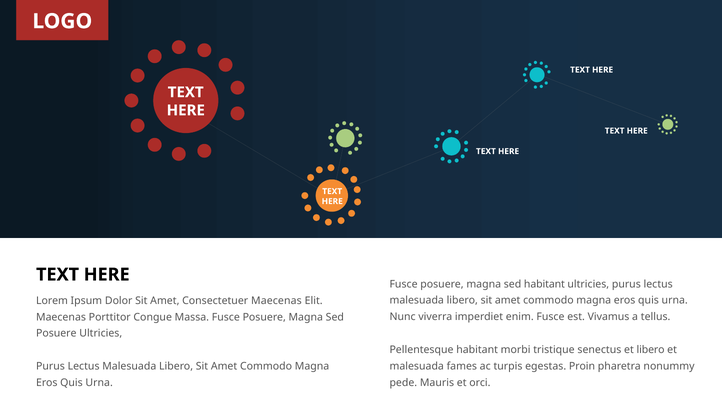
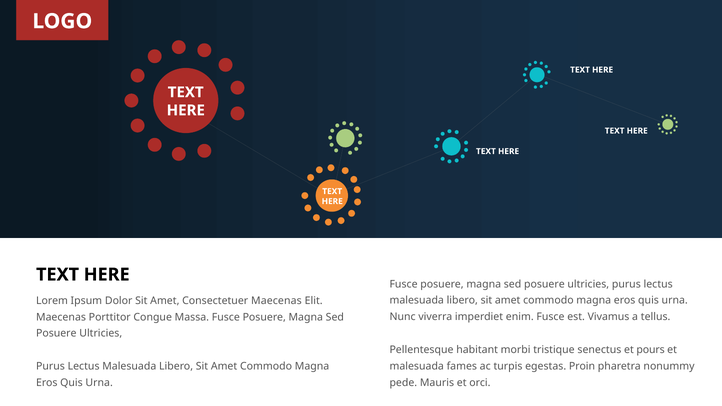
habitant: habitant -> posuere (544, 284)
et libero: libero -> pours (651, 350)
